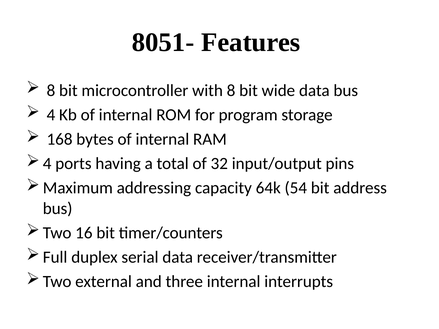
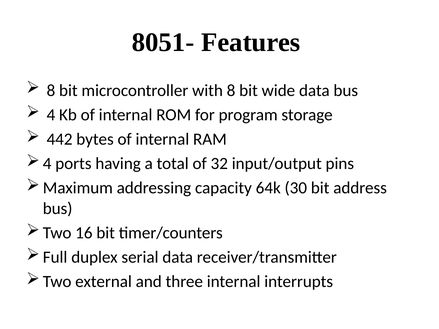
168: 168 -> 442 (60, 139)
54: 54 -> 30 (296, 188)
